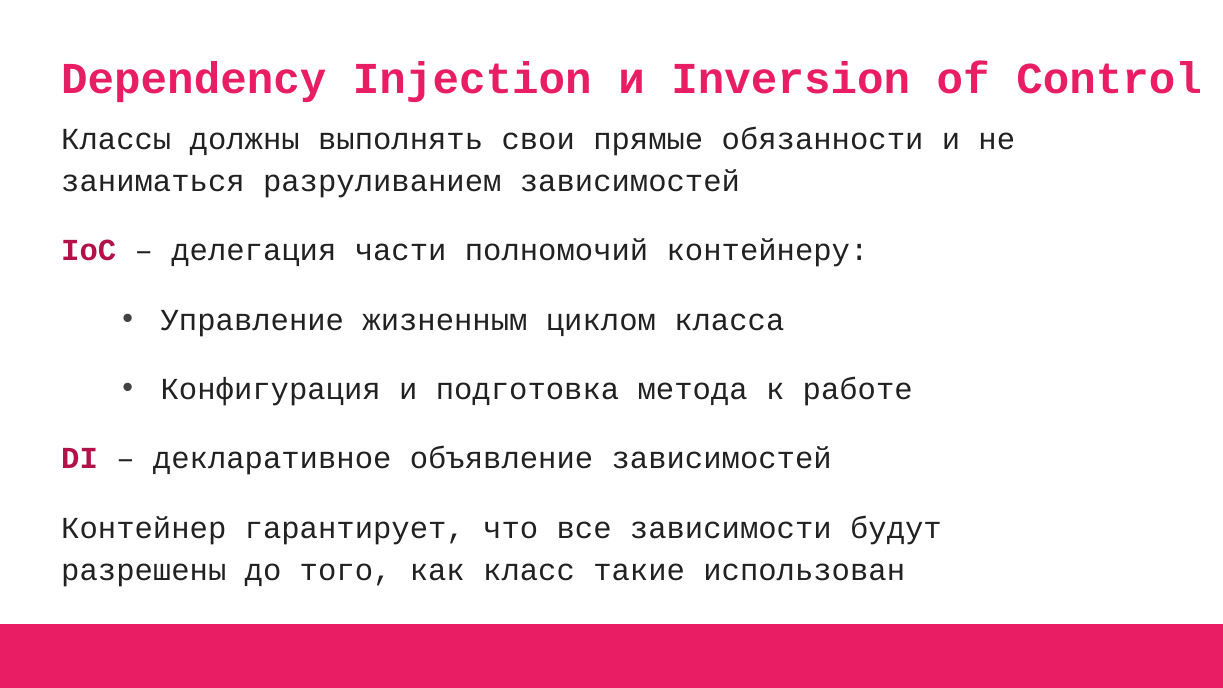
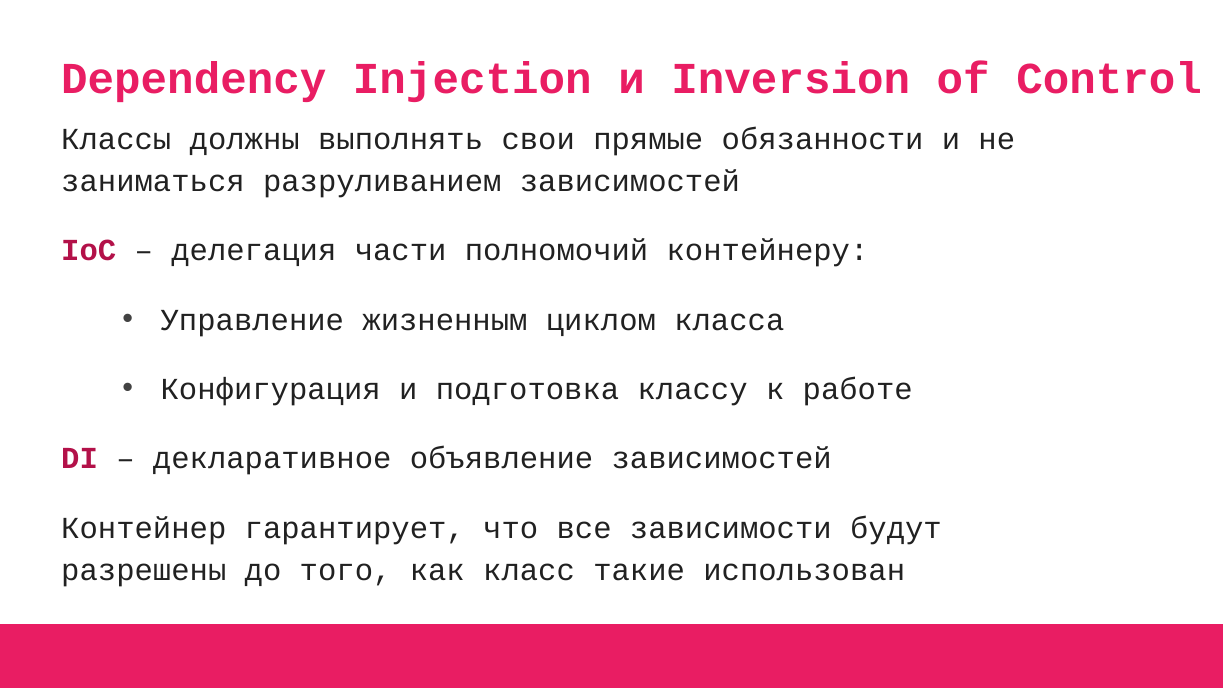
метода: метода -> классу (693, 389)
